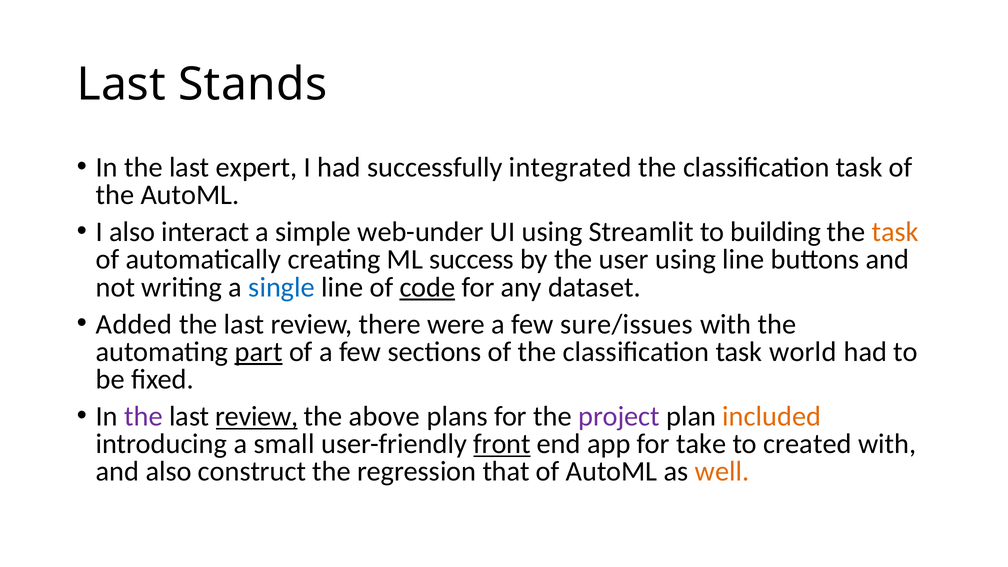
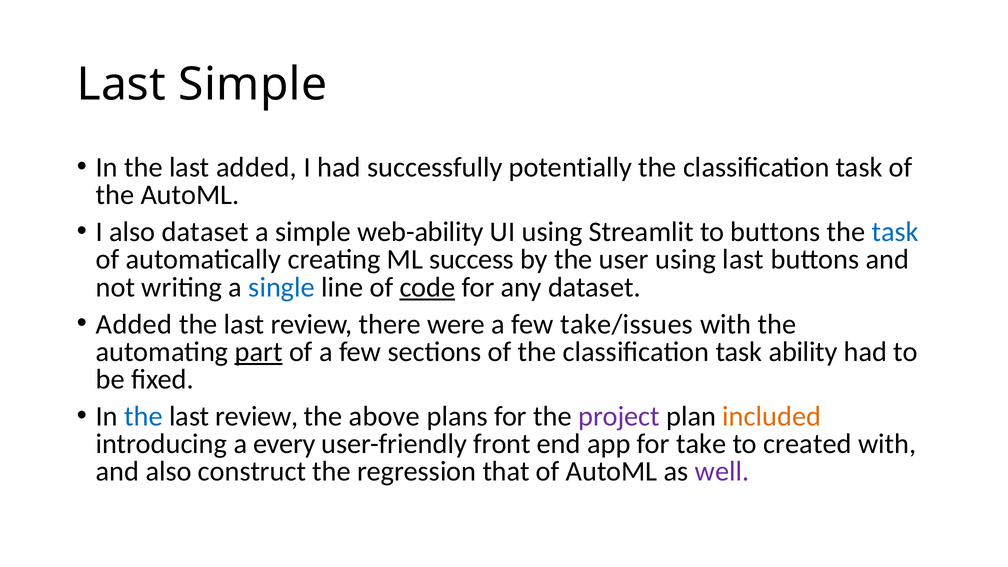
Last Stands: Stands -> Simple (253, 85)
last expert: expert -> added (256, 167)
integrated: integrated -> potentially (570, 167)
also interact: interact -> dataset (205, 232)
web-under: web-under -> web-ability (421, 232)
to building: building -> buttons (775, 232)
task colour: orange -> blue (895, 232)
using line: line -> last (743, 260)
sure/issues: sure/issues -> take/issues (627, 324)
world: world -> ability (803, 352)
the colour: purple -> blue (143, 416)
review underline: present -> none (257, 416)
small: small -> every (284, 444)
front underline: present -> none (502, 444)
well colour: orange -> purple (722, 472)
